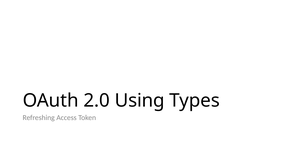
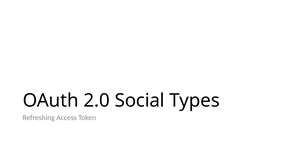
Using: Using -> Social (140, 101)
